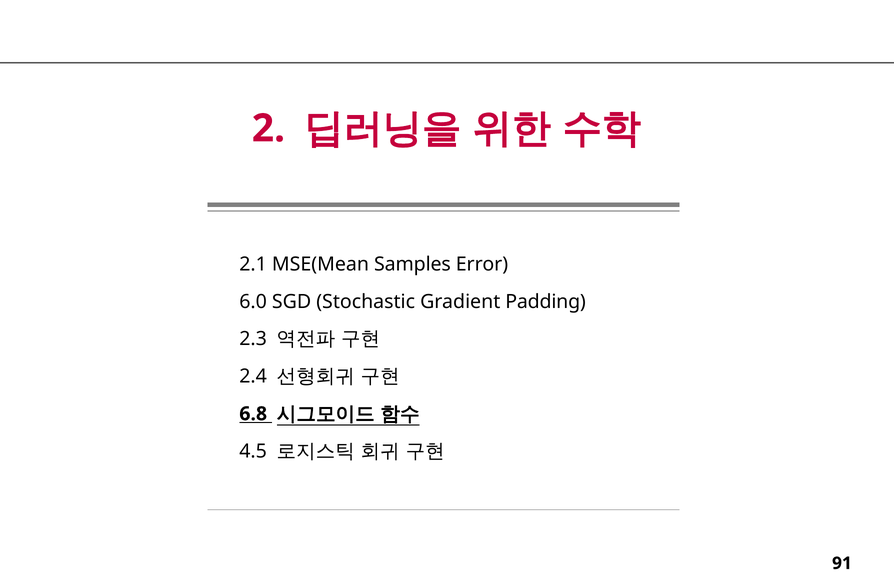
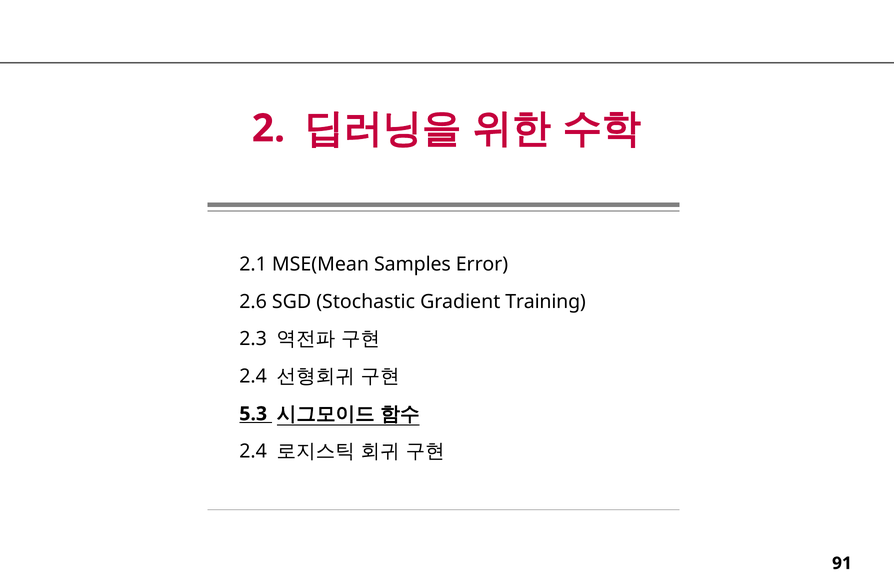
6.0: 6.0 -> 2.6 (253, 302)
Padding: Padding -> Training (546, 302)
6.8: 6.8 -> 5.3 (253, 414)
4.5: 4.5 -> 2.4 (253, 451)
